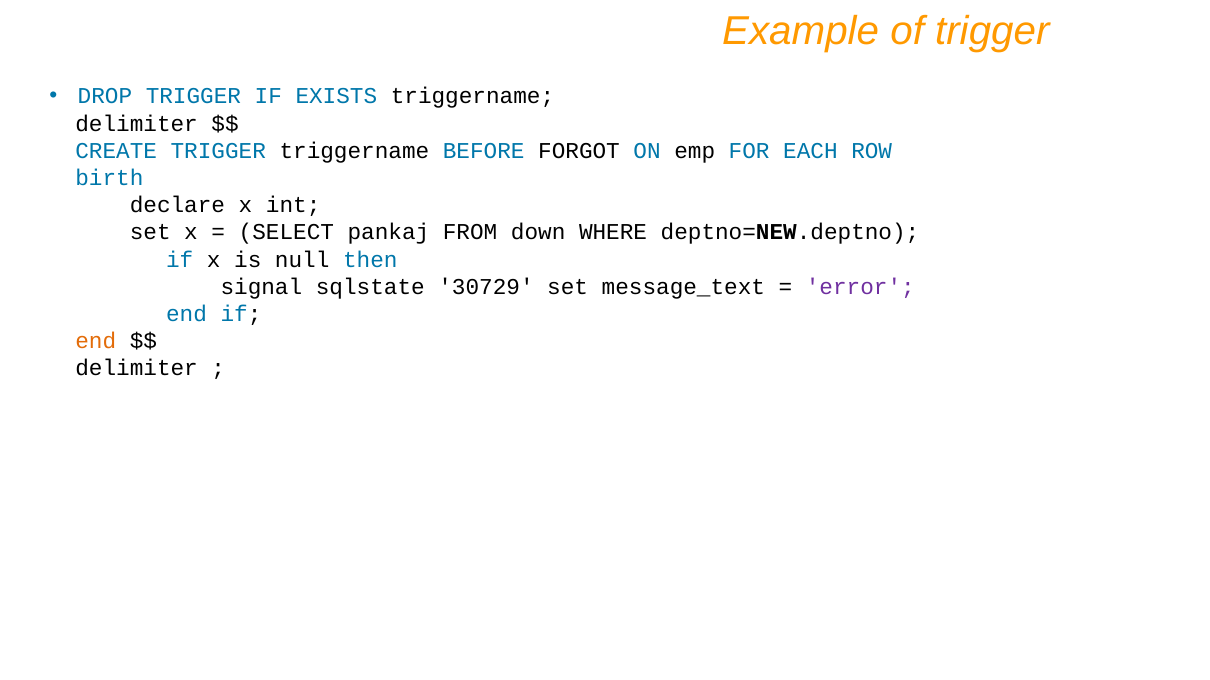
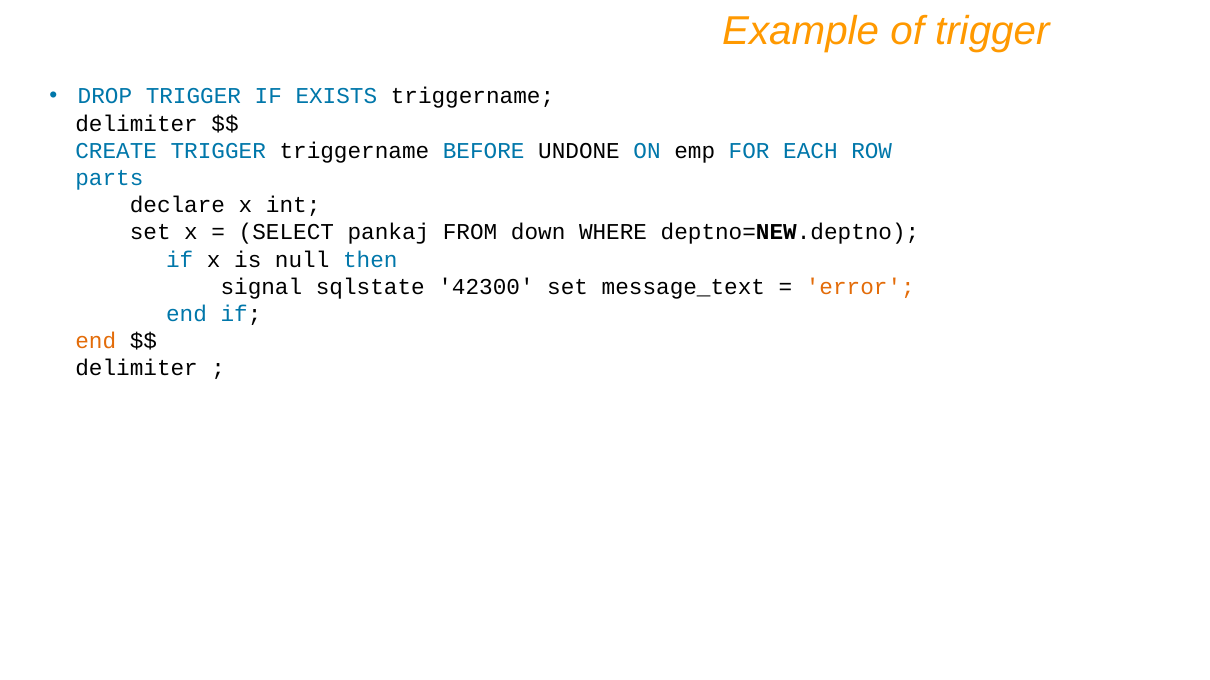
FORGOT: FORGOT -> UNDONE (579, 151)
birth: birth -> parts (109, 178)
30729: 30729 -> 42300 (486, 287)
error colour: purple -> orange (860, 287)
